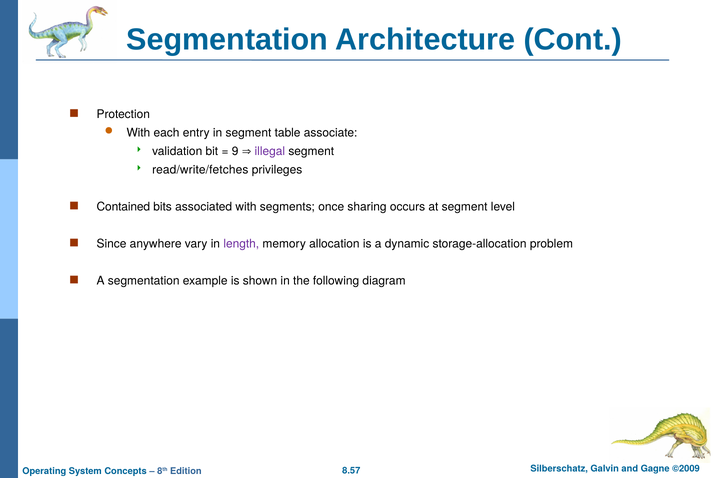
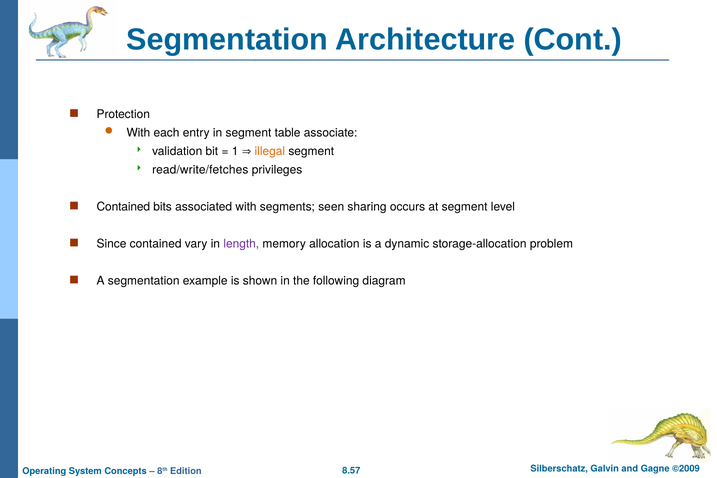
9: 9 -> 1 (235, 151)
illegal colour: purple -> orange (270, 151)
once: once -> seen (331, 207)
Since anywhere: anywhere -> contained (156, 244)
